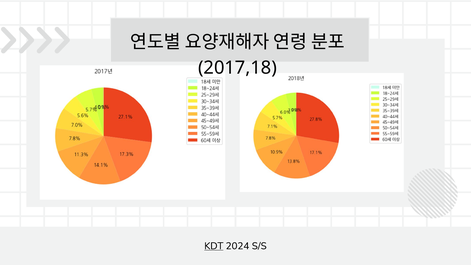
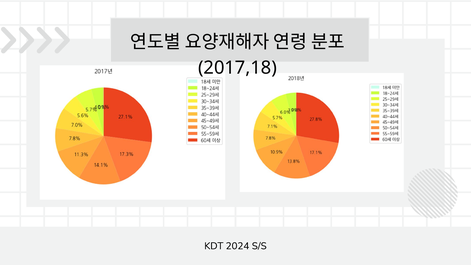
KDT underline: present -> none (214, 246)
